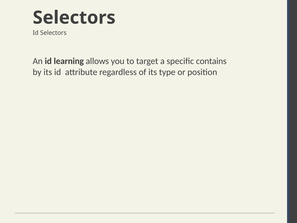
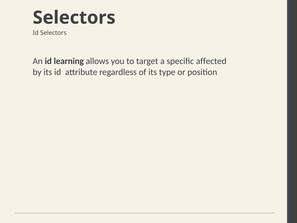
contains: contains -> affected (211, 61)
